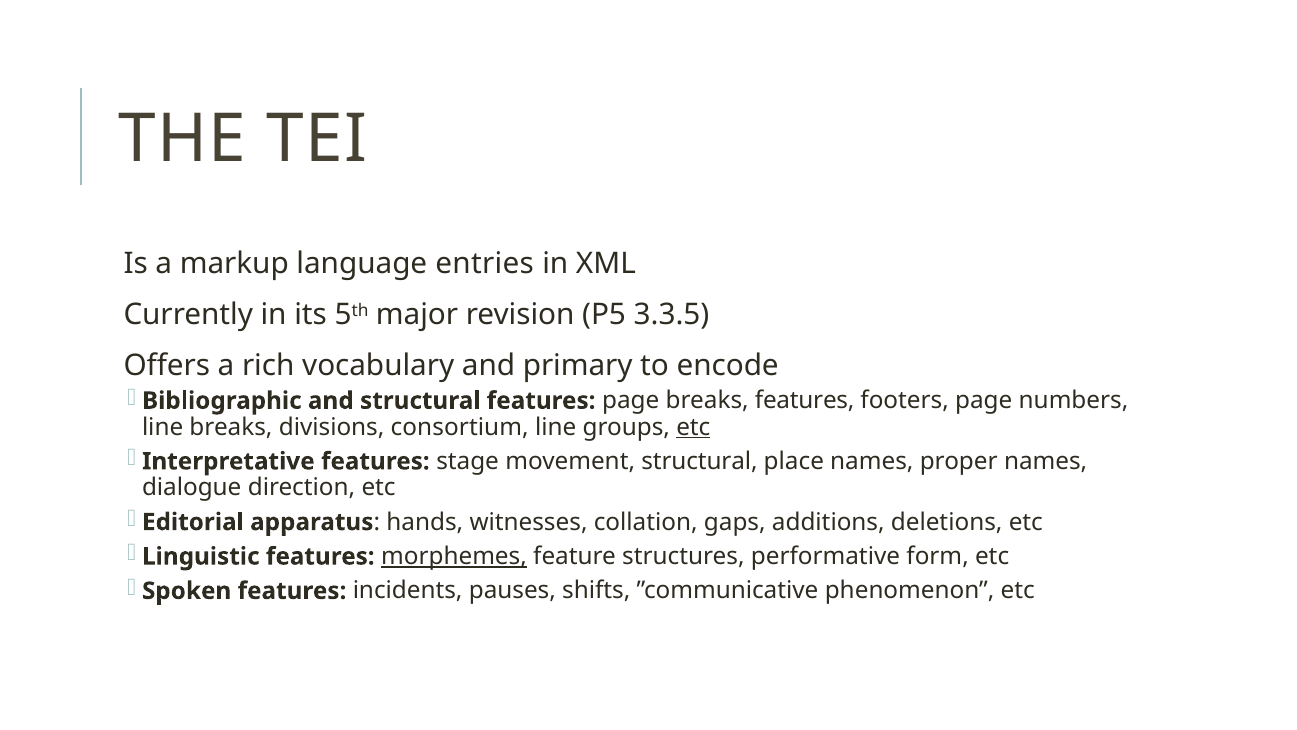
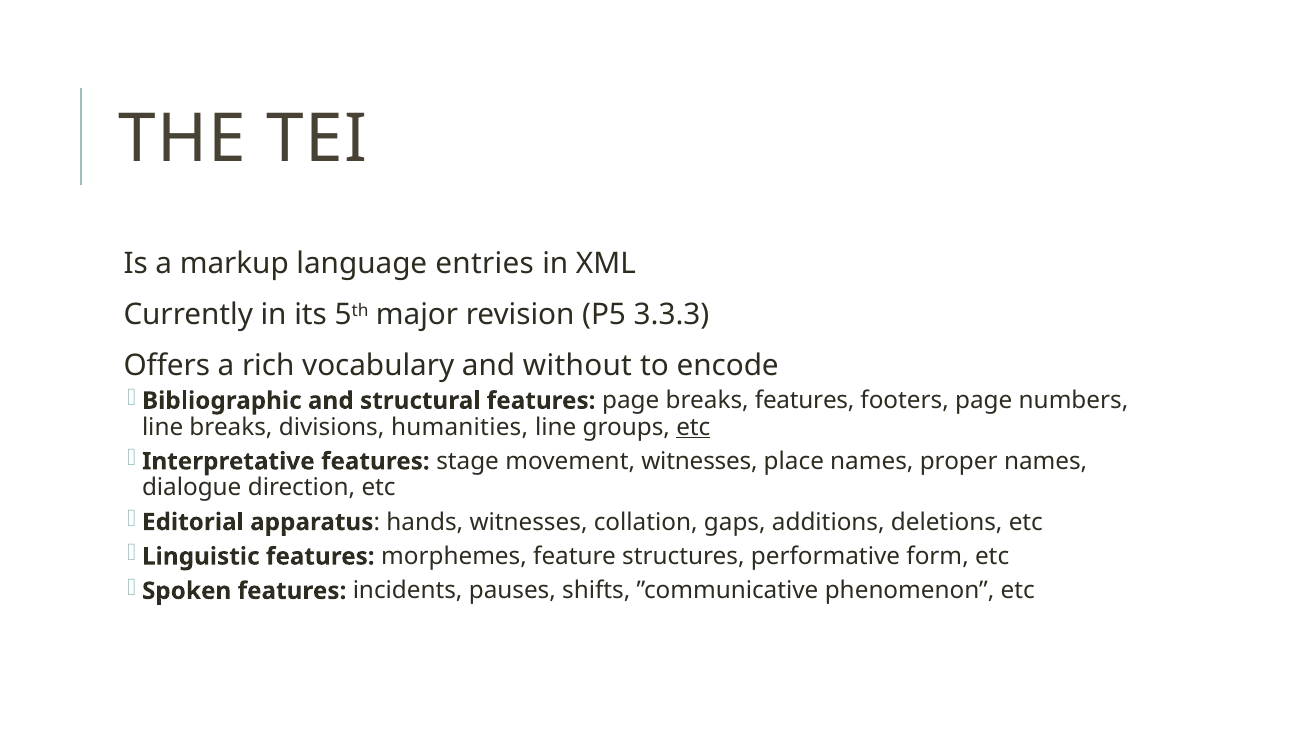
3.3.5: 3.3.5 -> 3.3.3 (672, 315)
primary: primary -> without (577, 366)
consortium: consortium -> humanities (460, 427)
movement structural: structural -> witnesses (699, 461)
morphemes underline: present -> none (454, 556)
